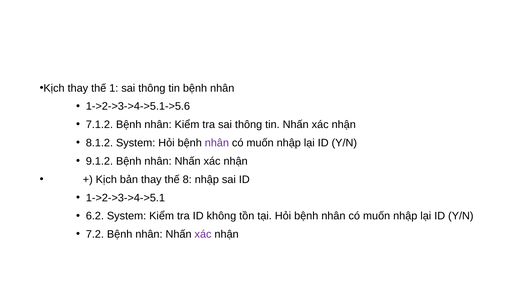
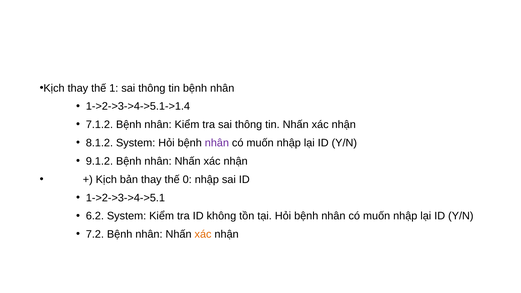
1->2->3->4->5.1->5.6: 1->2->3->4->5.1->5.6 -> 1->2->3->4->5.1->1.4 (138, 106)
8: 8 -> 0 (187, 180)
xác colour: purple -> orange (203, 234)
